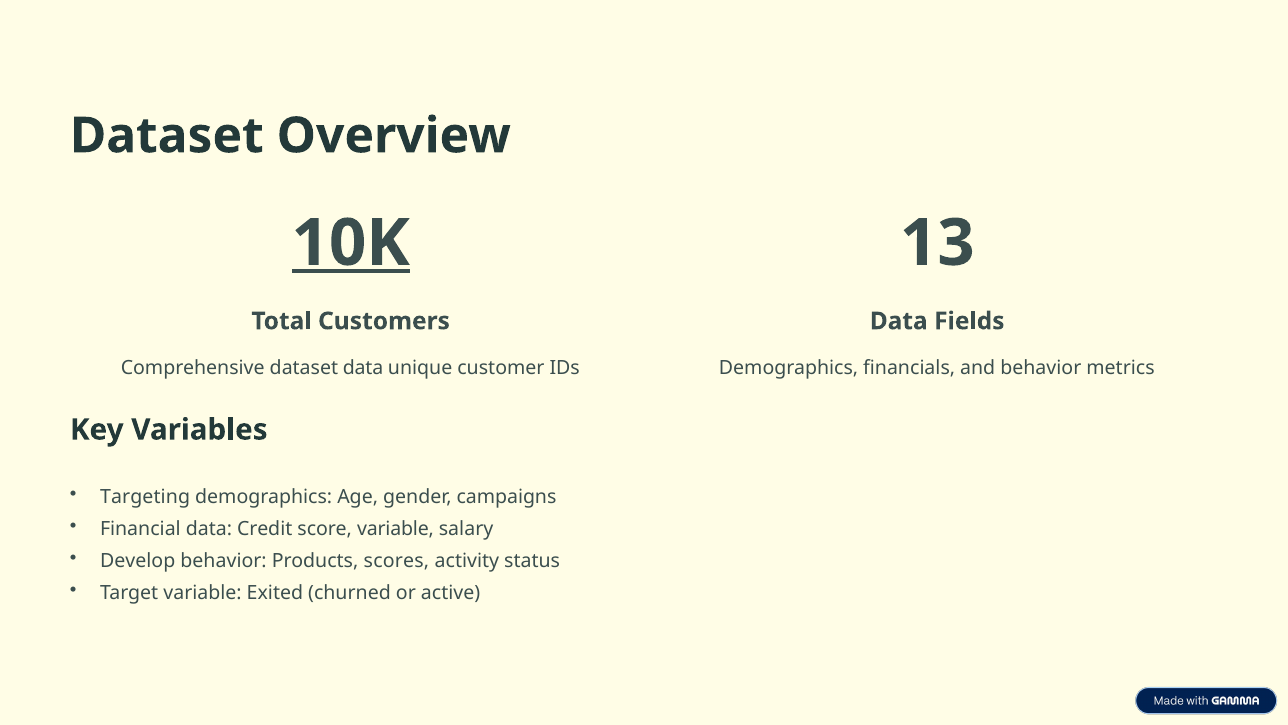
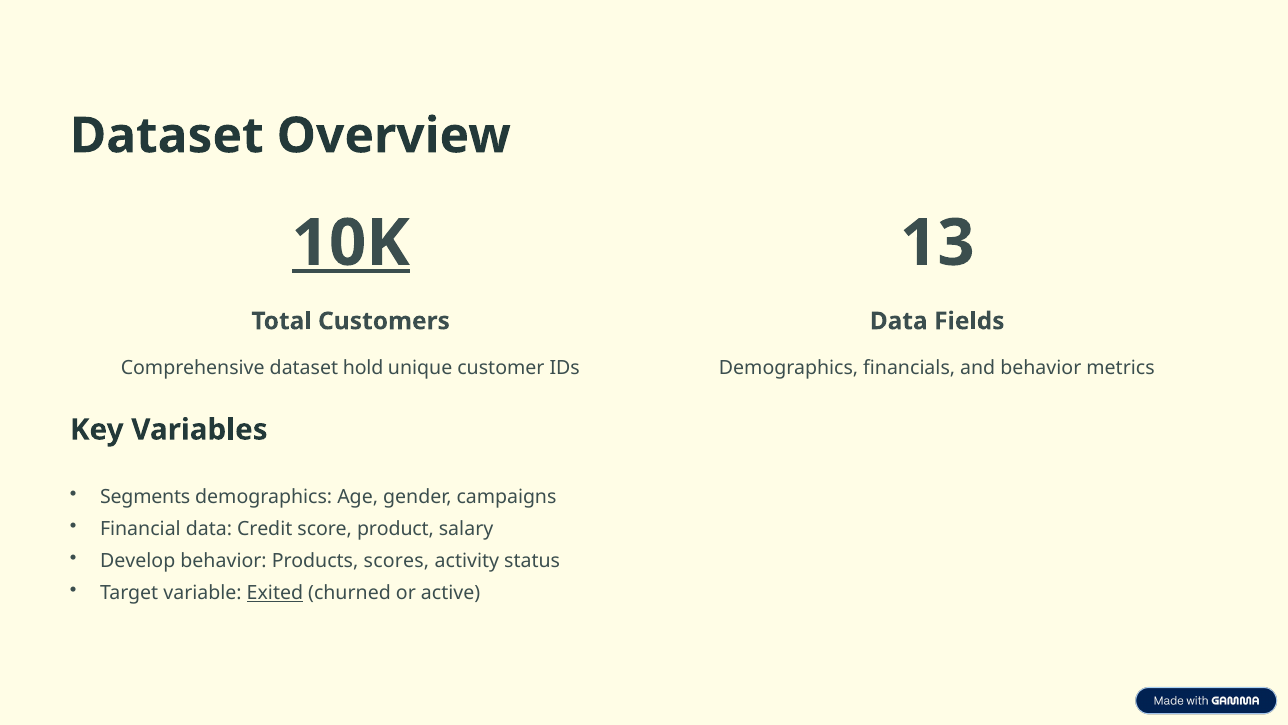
dataset data: data -> hold (363, 368)
Targeting: Targeting -> Segments (145, 497)
score variable: variable -> product (395, 529)
Exited underline: none -> present (275, 593)
